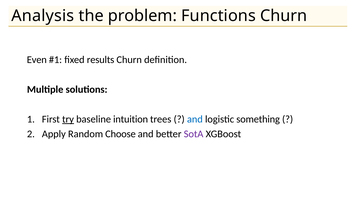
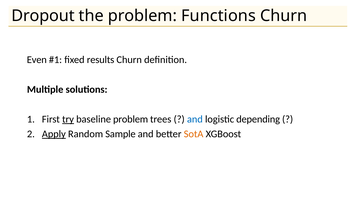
Analysis: Analysis -> Dropout (43, 16)
baseline intuition: intuition -> problem (131, 119)
something: something -> depending (258, 119)
Apply underline: none -> present (54, 134)
Choose: Choose -> Sample (120, 134)
SotA colour: purple -> orange (194, 134)
